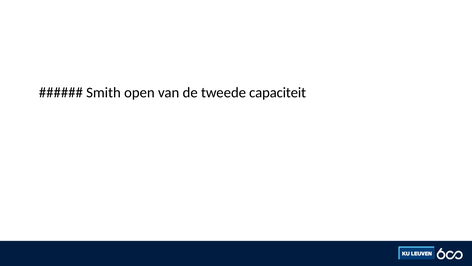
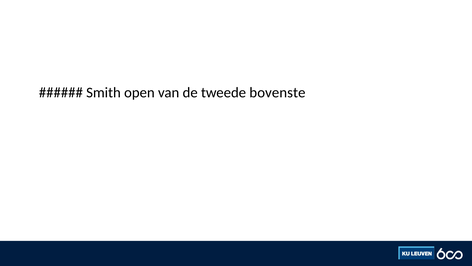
capaciteit: capaciteit -> bovenste (277, 92)
